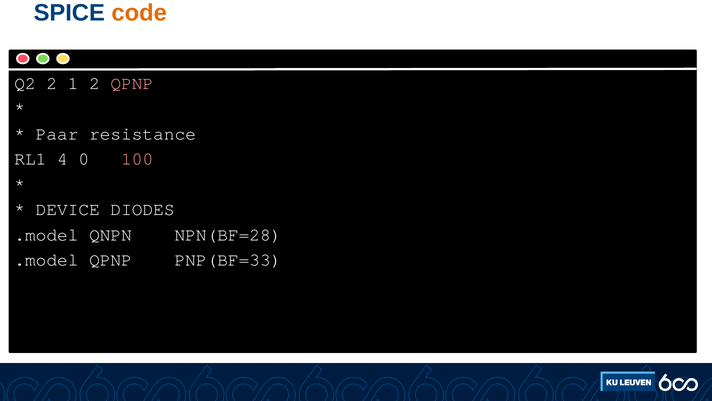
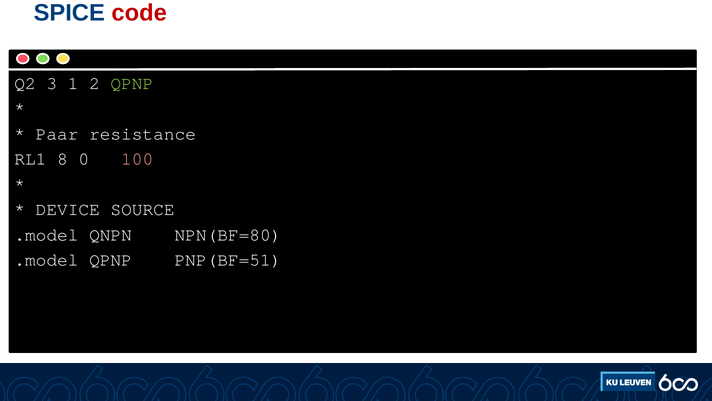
code colour: orange -> red (139, 13)
Q2 2: 2 -> 3 (52, 83)
QPNP colour: pink -> light green (132, 83)
4: 4 -> 8 (62, 159)
DIODES: DIODES -> SOURCE (143, 209)
NPN(BF=28: NPN(BF=28 -> NPN(BF=80 (228, 235)
PNP(BF=33: PNP(BF=33 -> PNP(BF=51 (228, 260)
